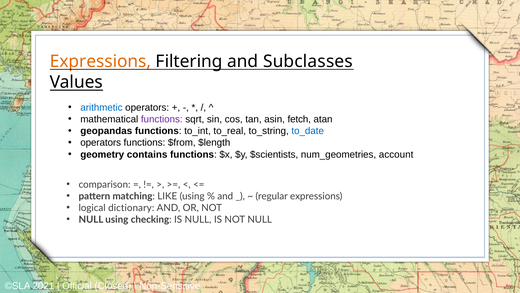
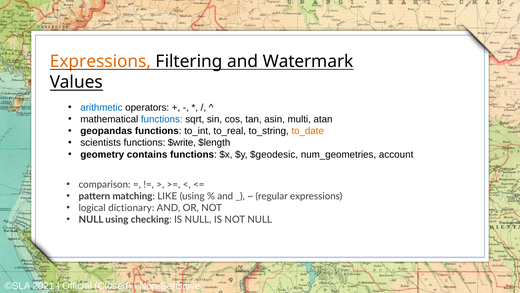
Subclasses: Subclasses -> Watermark (308, 61)
functions colour: purple -> blue (162, 119)
fetch: fetch -> multi (299, 119)
to_date colour: blue -> orange (308, 131)
operators: operators -> scientists (101, 142)
$from: $from -> $write (182, 142)
$scientists: $scientists -> $geodesic (274, 154)
